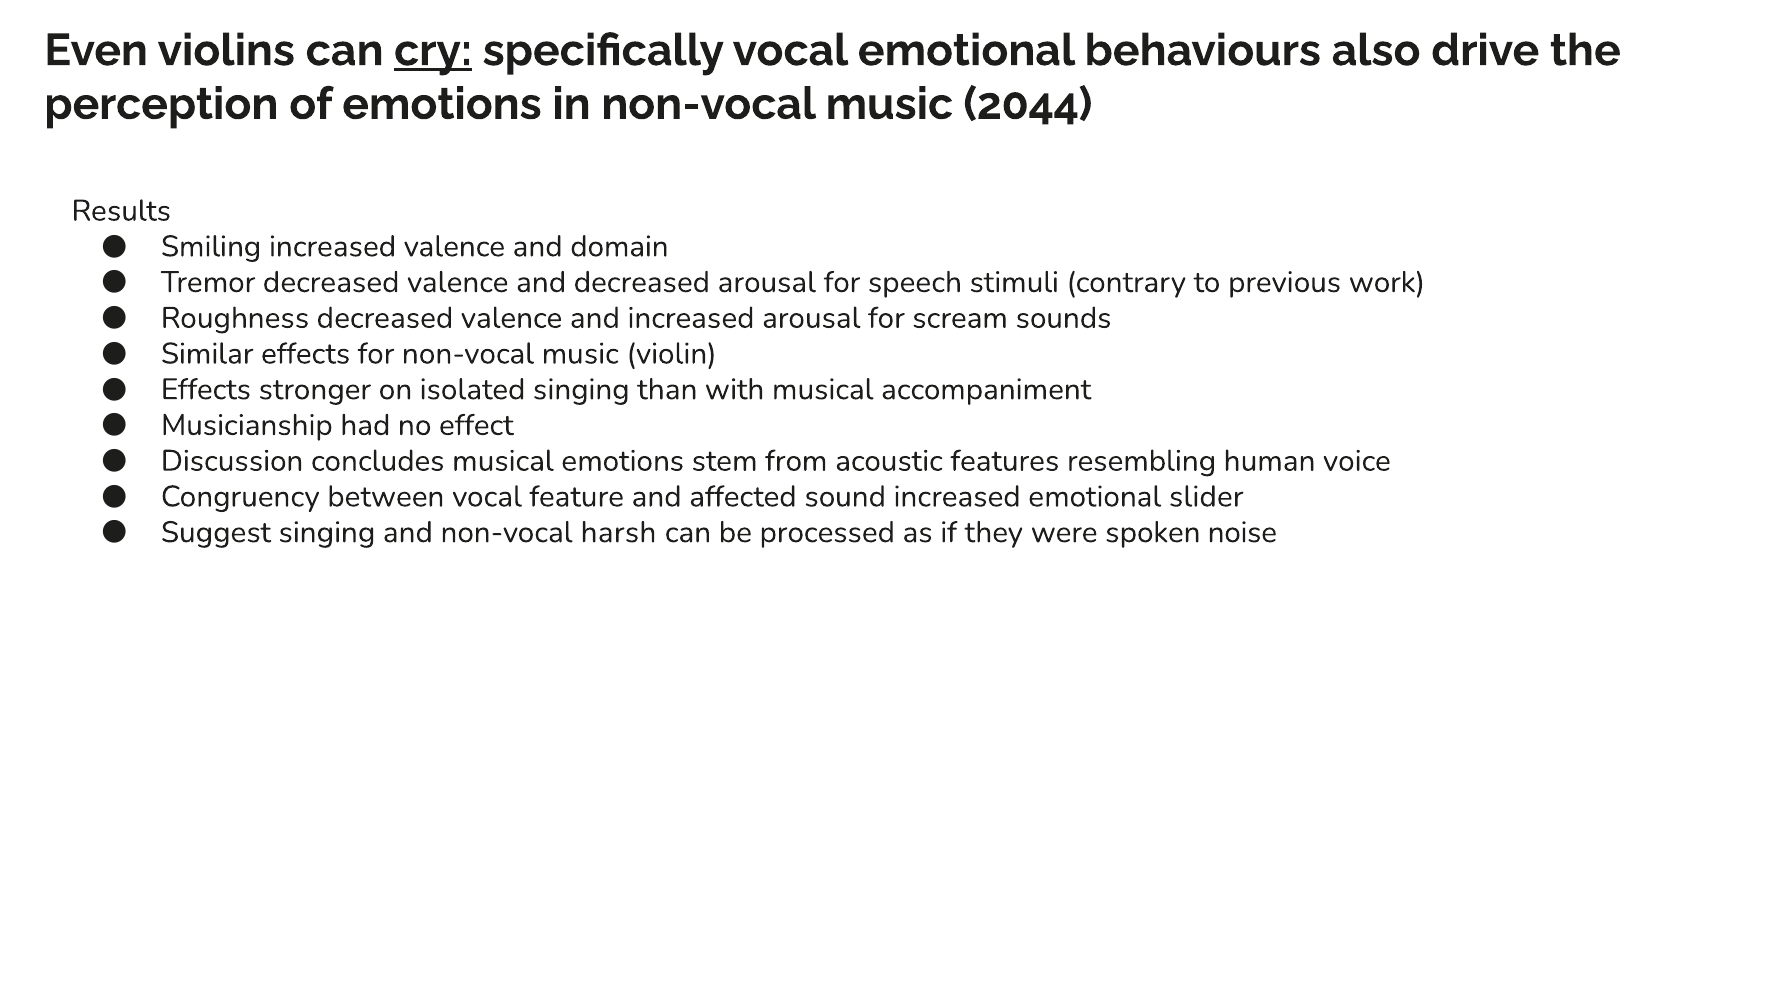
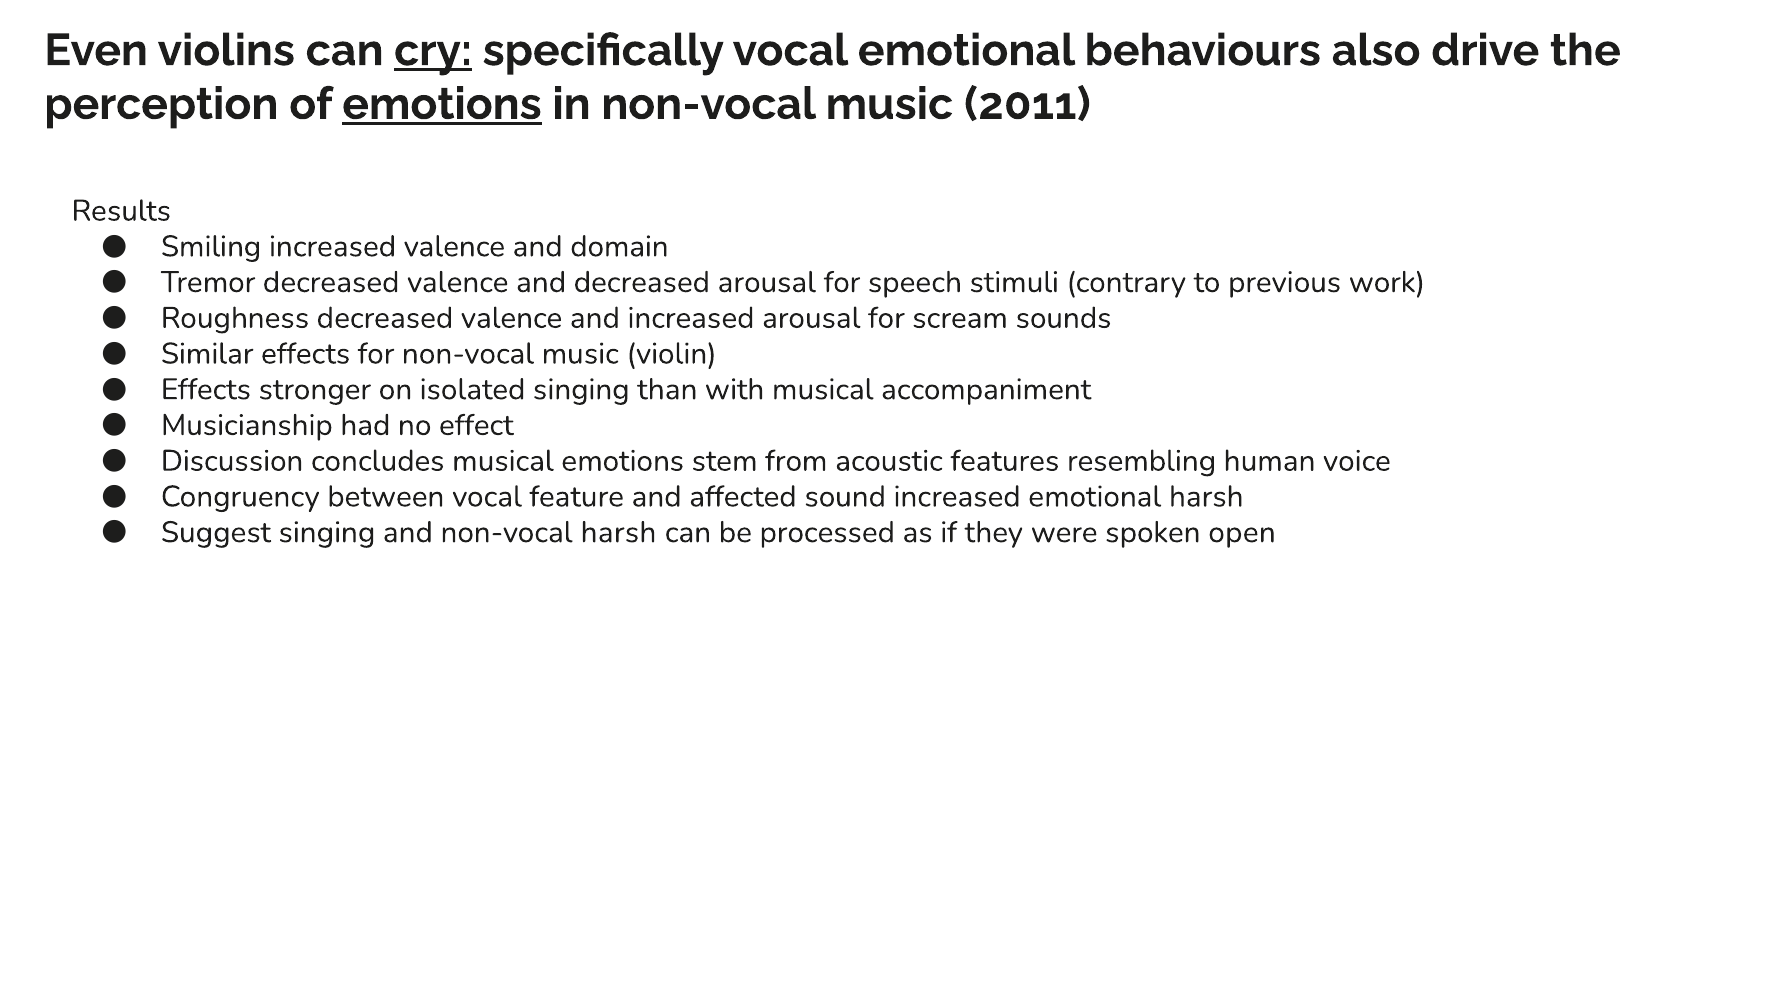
emotions underline: none -> present (442, 104)
2044: 2044 -> 2011 (1027, 104)
emotional slider: slider -> harsh (1206, 496)
noise: noise -> open (1242, 532)
